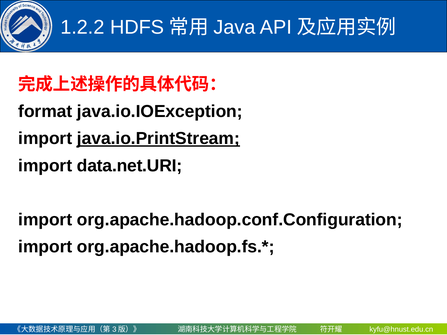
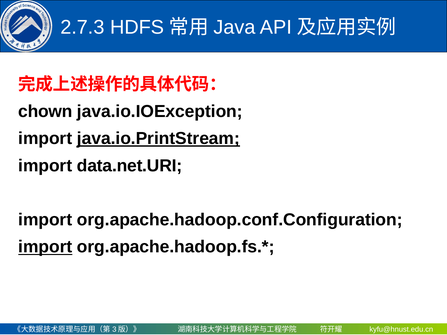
1.2.2: 1.2.2 -> 2.7.3 (82, 27)
format: format -> chown (45, 112)
import underline: none -> present (45, 247)
